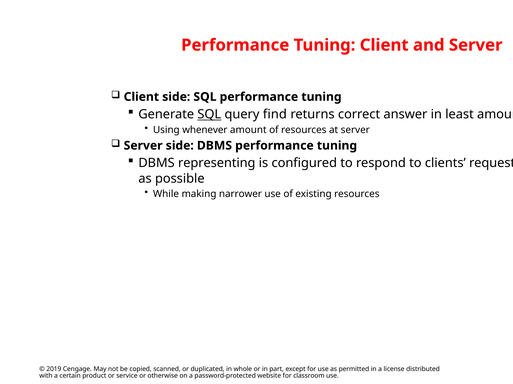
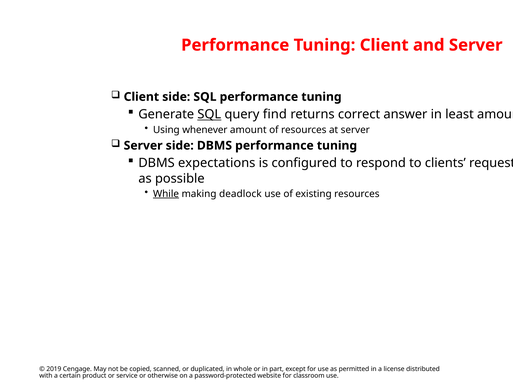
representing: representing -> expectations (217, 163)
While underline: none -> present (166, 194)
narrower: narrower -> deadlock (240, 194)
